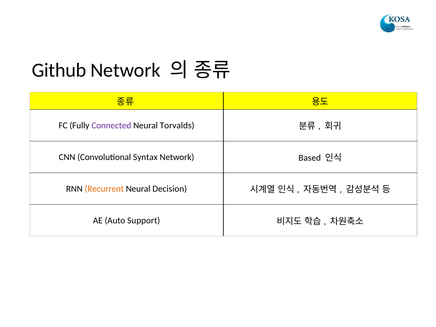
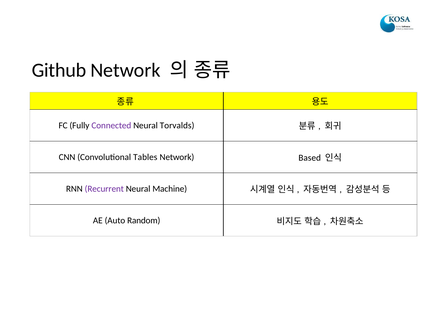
Syntax: Syntax -> Tables (145, 157)
Recurrent colour: orange -> purple (104, 189)
Decision: Decision -> Machine (170, 189)
Support: Support -> Random (144, 220)
